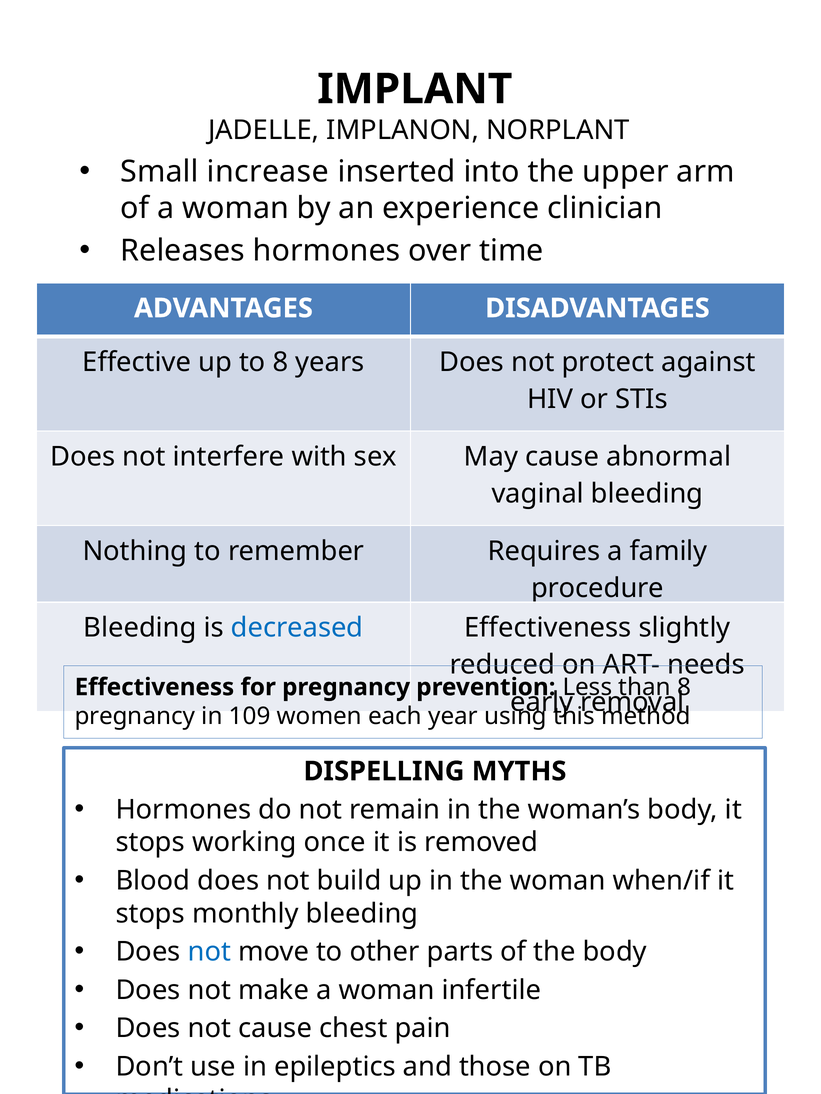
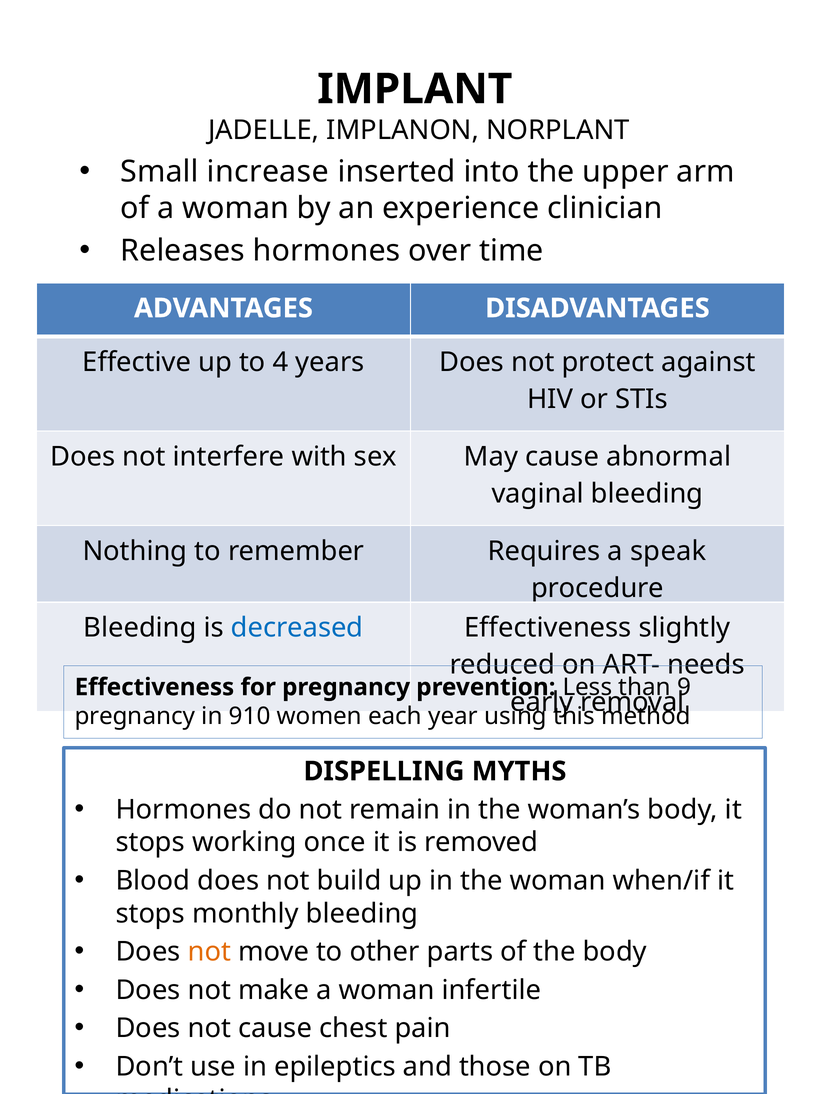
to 8: 8 -> 4 (280, 362)
family: family -> speak (668, 551)
8: 8 -> 9 (684, 688)
109: 109 -> 910 (250, 717)
not colour: blue -> orange (209, 952)
